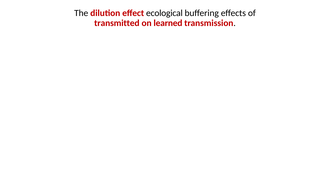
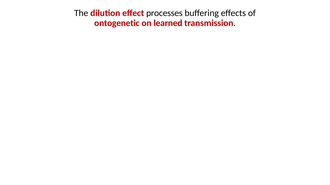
ecological: ecological -> processes (164, 13)
transmitted: transmitted -> ontogenetic (117, 23)
